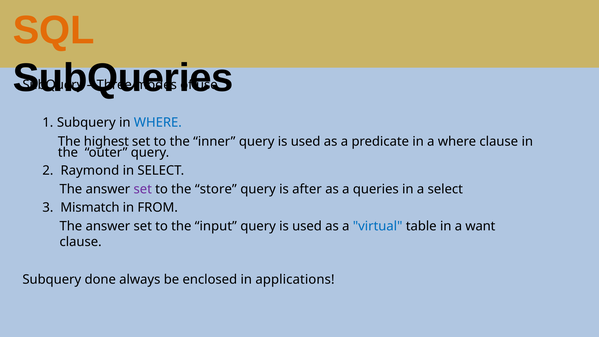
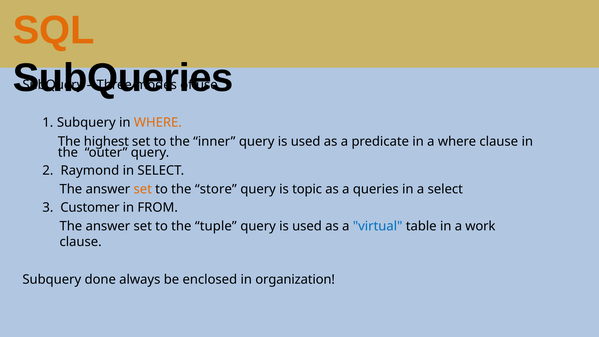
WHERE colour: blue -> orange (158, 123)
set colour: purple -> orange (143, 189)
after: after -> topic (307, 189)
Mismatch: Mismatch -> Customer (90, 208)
input: input -> tuple (216, 226)
want: want -> work (480, 226)
applications: applications -> organization (295, 280)
